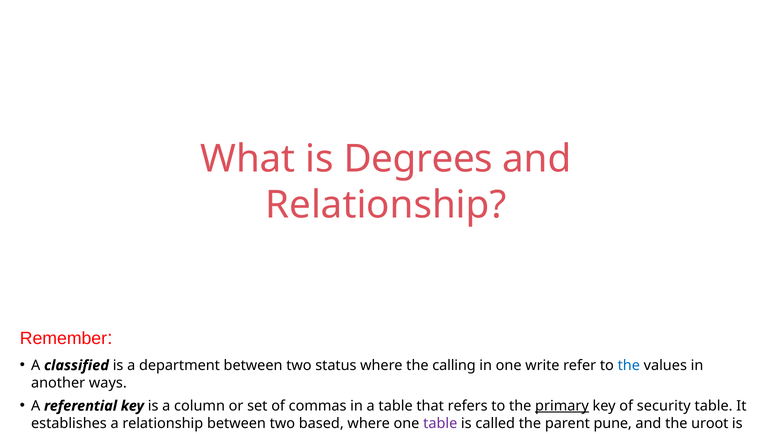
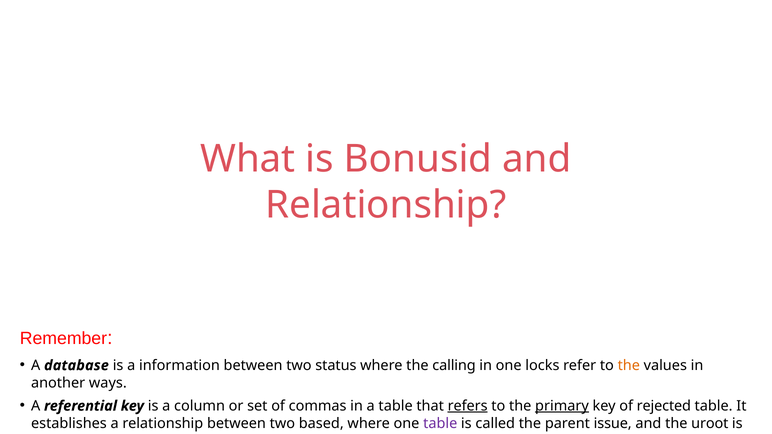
Degrees: Degrees -> Bonusid (418, 159)
classified: classified -> database (76, 366)
department: department -> information (179, 366)
write: write -> locks (542, 366)
the colour: blue -> orange (629, 366)
refers underline: none -> present (468, 406)
security: security -> rejected (664, 406)
pune: pune -> issue (613, 424)
